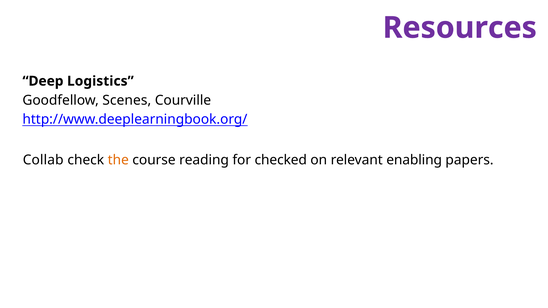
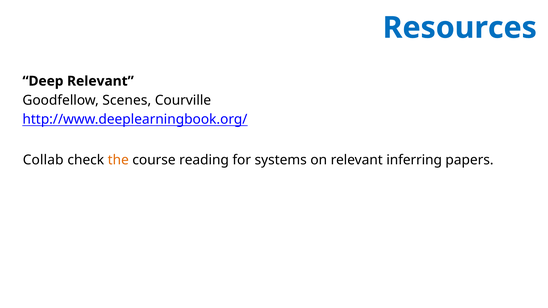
Resources colour: purple -> blue (460, 28)
Deep Logistics: Logistics -> Relevant (100, 81)
checked: checked -> systems (281, 160)
enabling: enabling -> inferring (414, 160)
